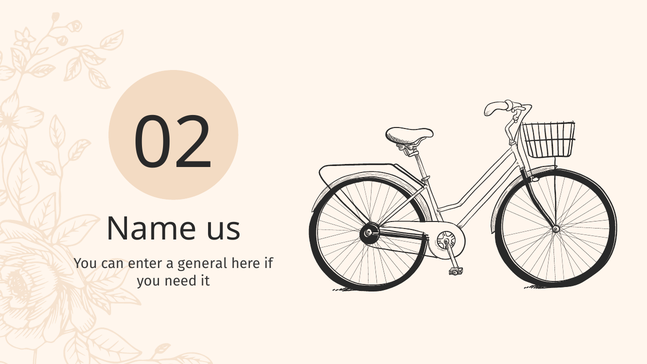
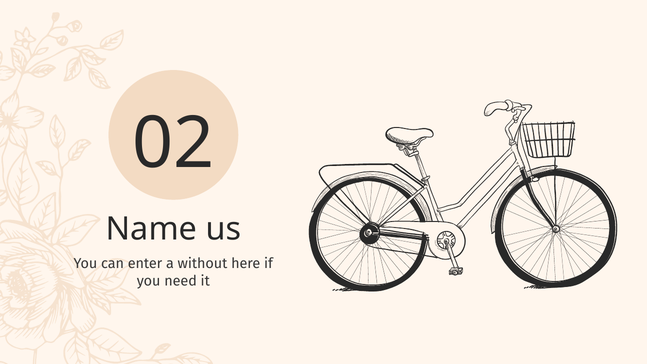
general: general -> without (202, 264)
